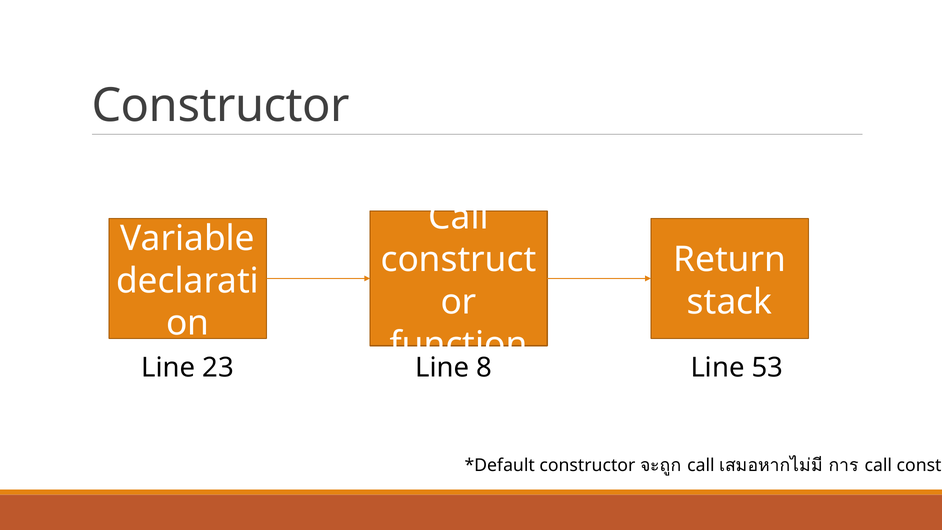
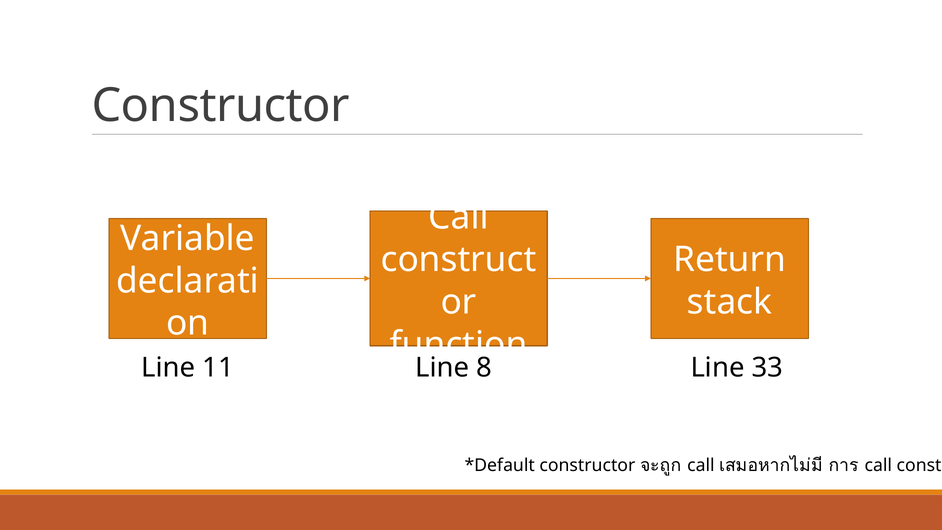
23: 23 -> 11 (218, 368)
53: 53 -> 33 (767, 368)
